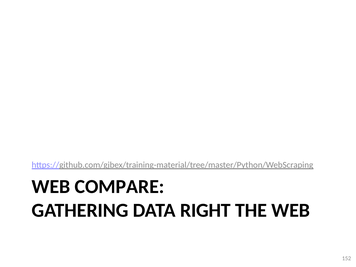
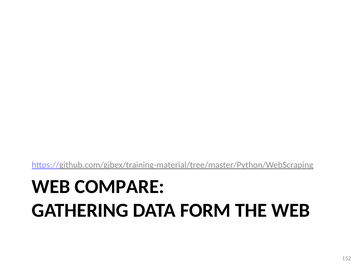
RIGHT: RIGHT -> FORM (205, 210)
